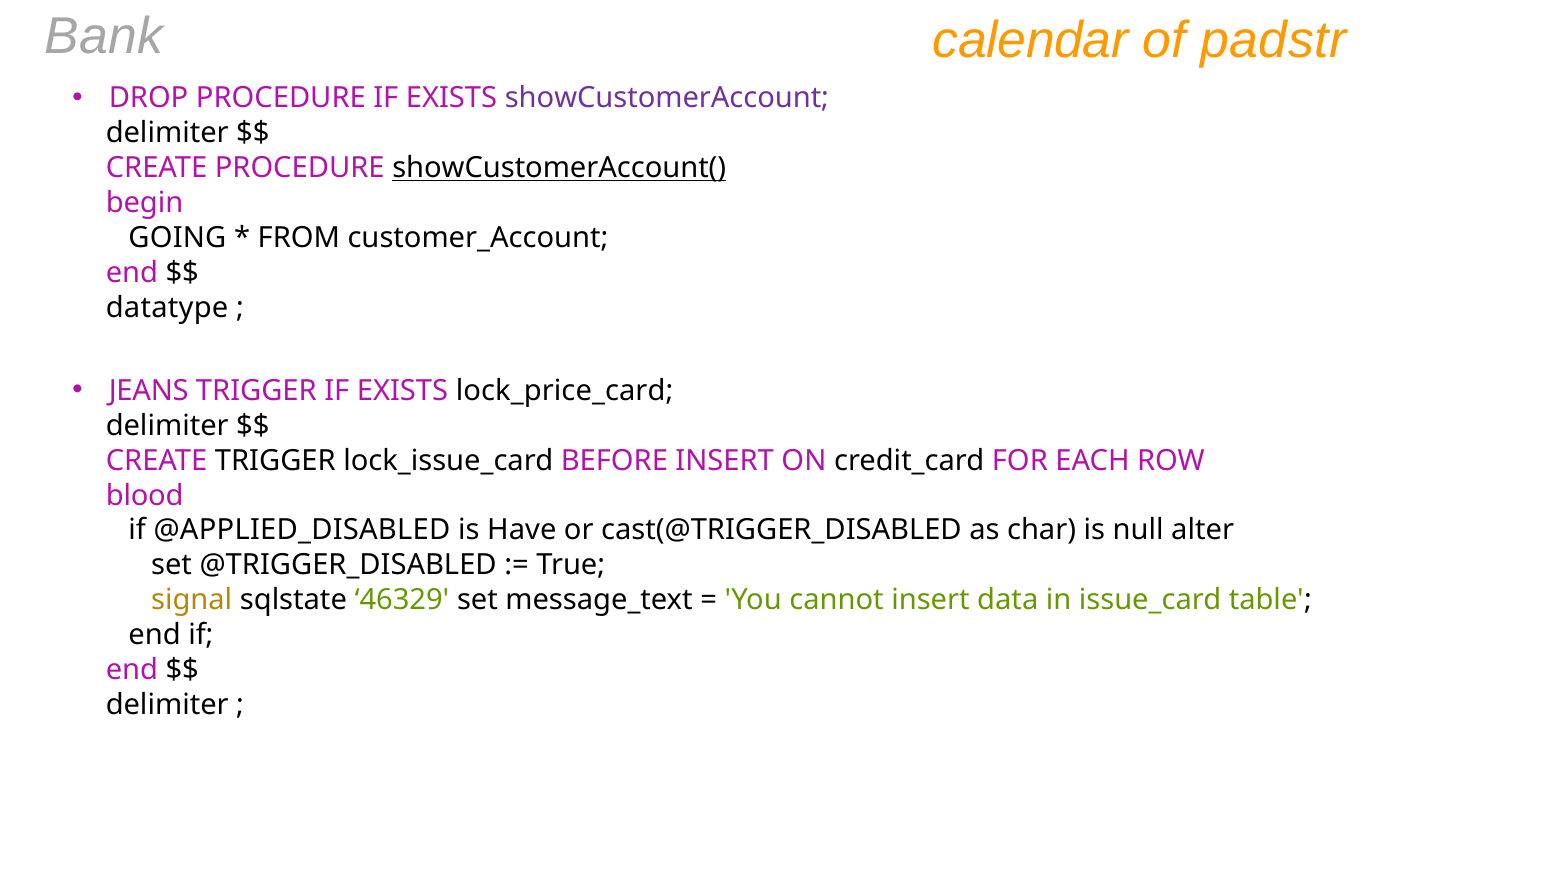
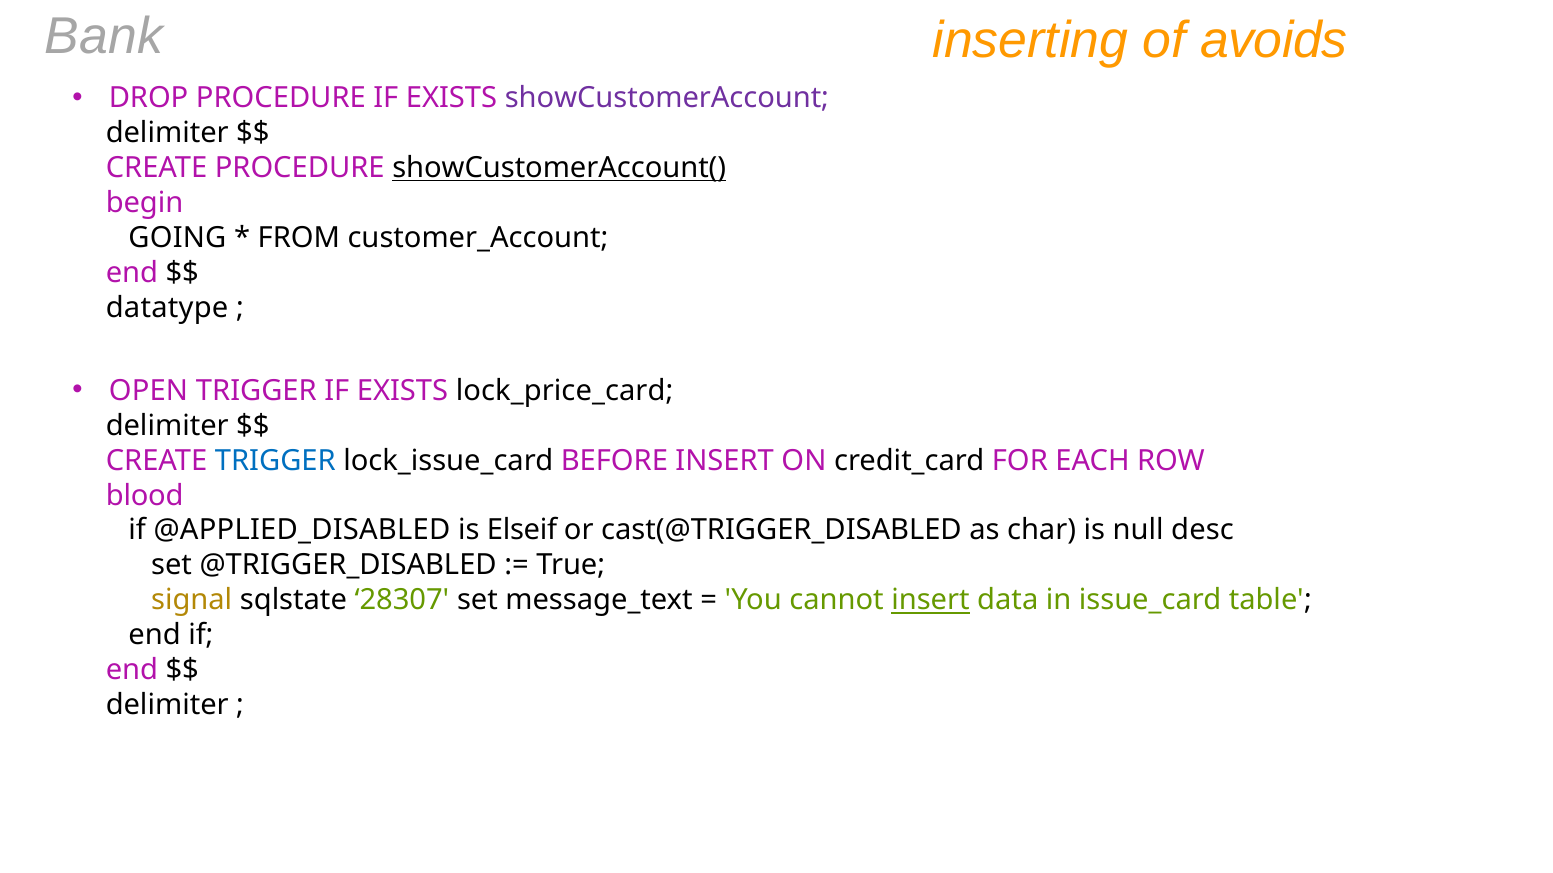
calendar: calendar -> inserting (1030, 40)
padstr: padstr -> avoids (1274, 40)
JEANS: JEANS -> OPEN (148, 391)
TRIGGER colour: black -> blue (275, 461)
Have: Have -> Elseif (522, 531)
alter: alter -> desc (1203, 531)
46329: 46329 -> 28307 (402, 601)
insert underline: none -> present (930, 601)
